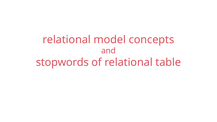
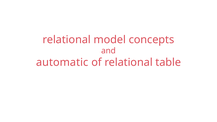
stopwords: stopwords -> automatic (62, 62)
